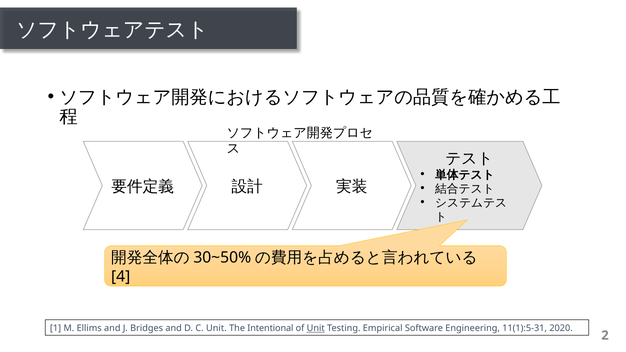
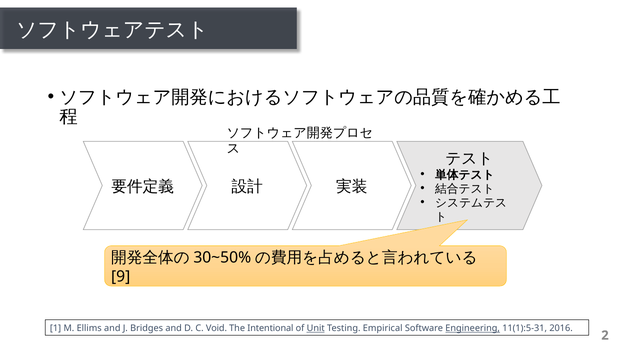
4: 4 -> 9 (121, 276)
C Unit: Unit -> Void (216, 328)
Engineering underline: none -> present (473, 328)
2020: 2020 -> 2016 (561, 328)
